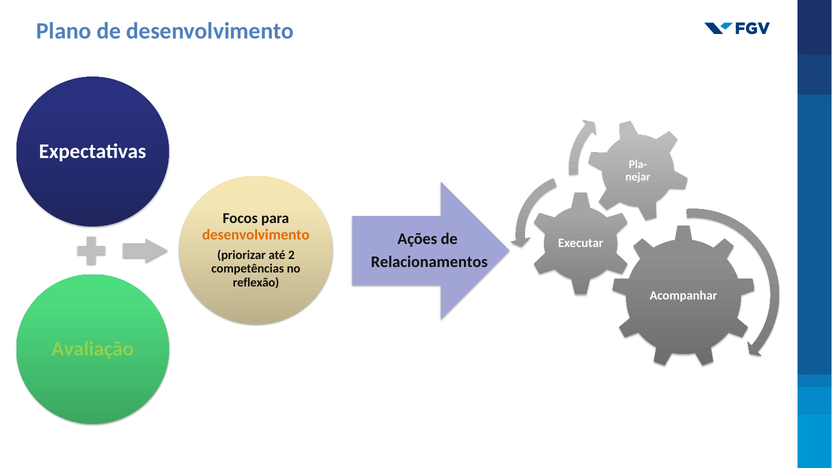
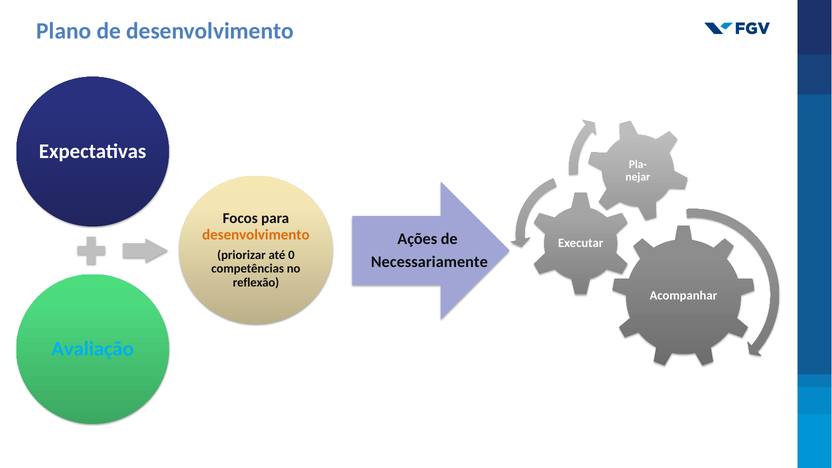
2: 2 -> 0 (291, 255)
Relacionamentos: Relacionamentos -> Necessariamente (429, 262)
Avaliação colour: light green -> light blue (93, 349)
